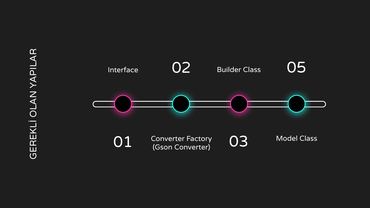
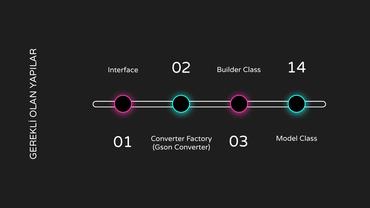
05: 05 -> 14 (297, 68)
